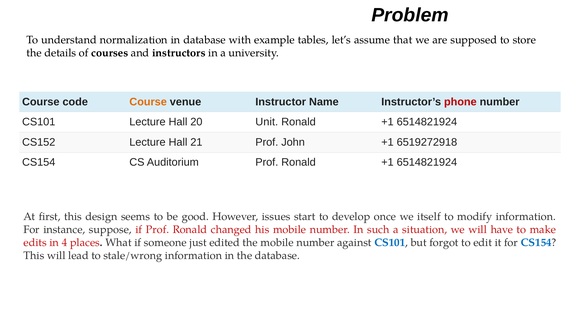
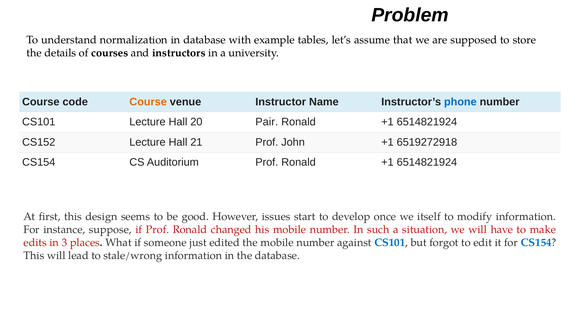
phone colour: red -> blue (460, 102)
Unit: Unit -> Pair (267, 122)
4: 4 -> 3 (65, 243)
